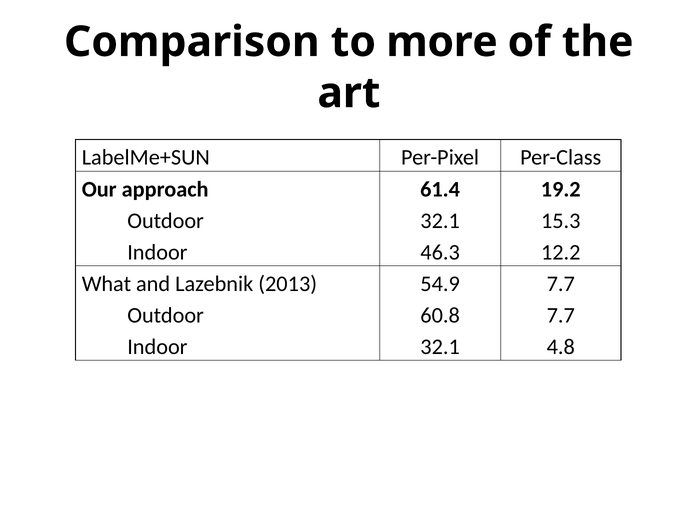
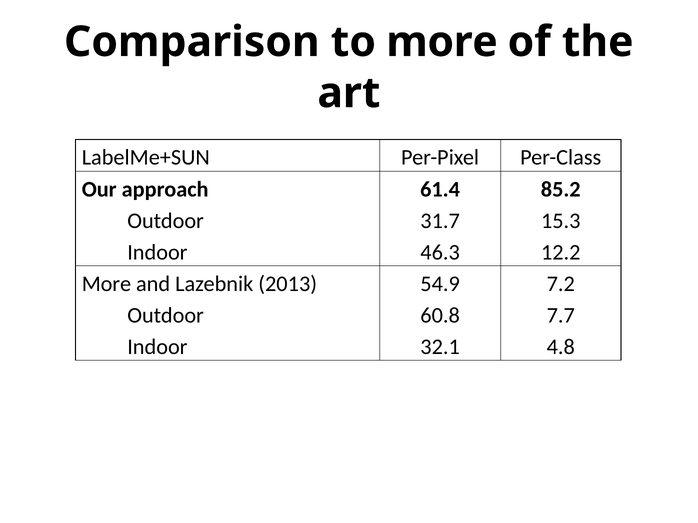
19.2: 19.2 -> 85.2 (561, 189)
Outdoor 32.1: 32.1 -> 31.7 (440, 221)
What: What -> More (106, 284)
54.9 7.7: 7.7 -> 7.2 (561, 284)
